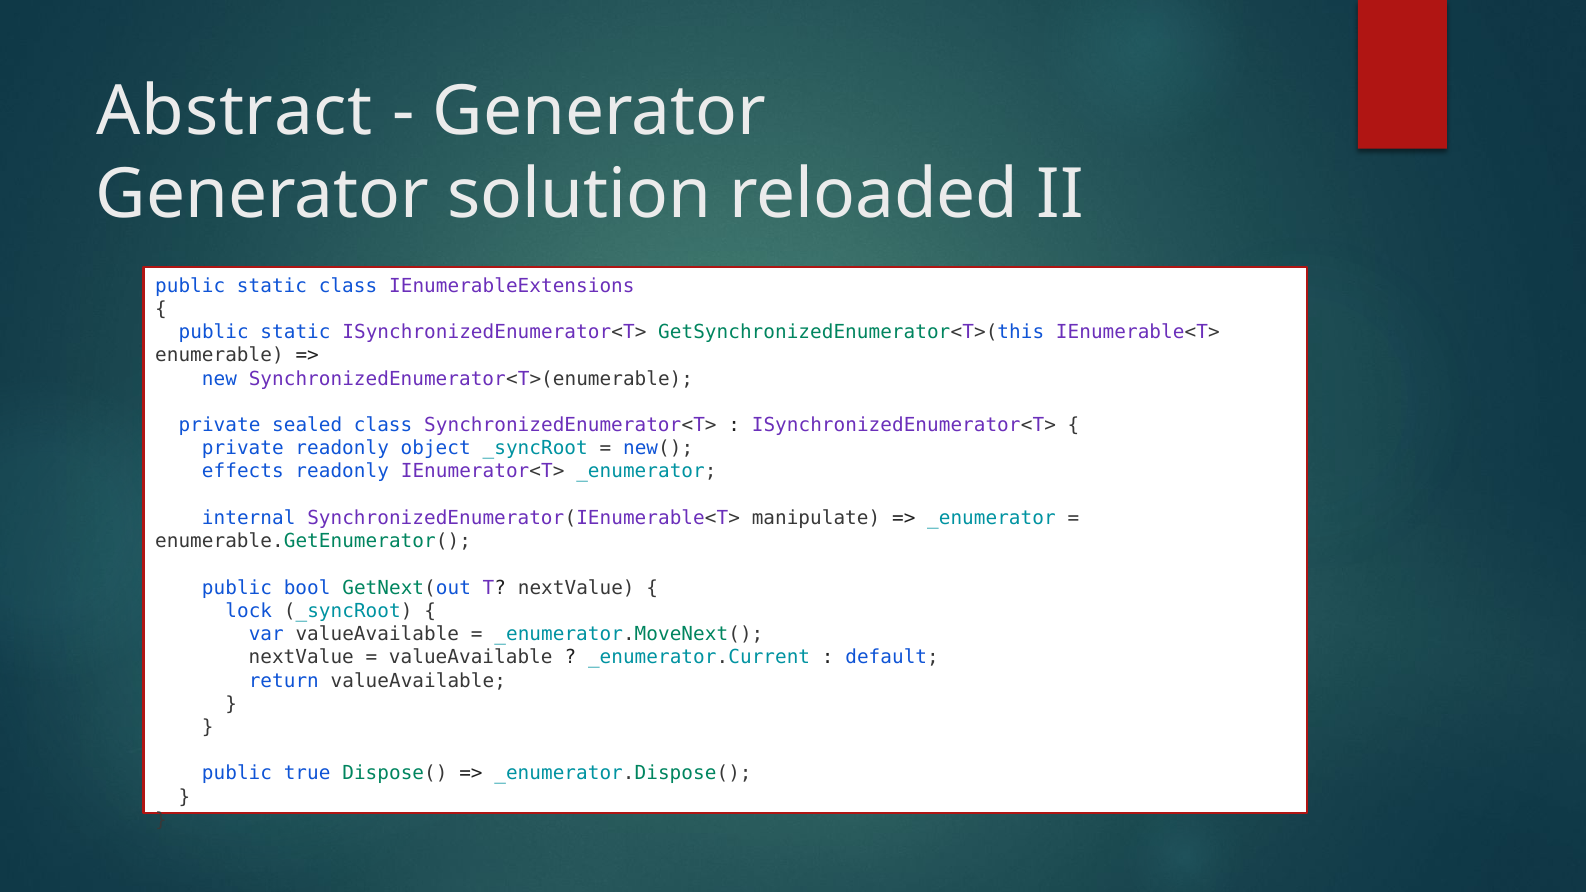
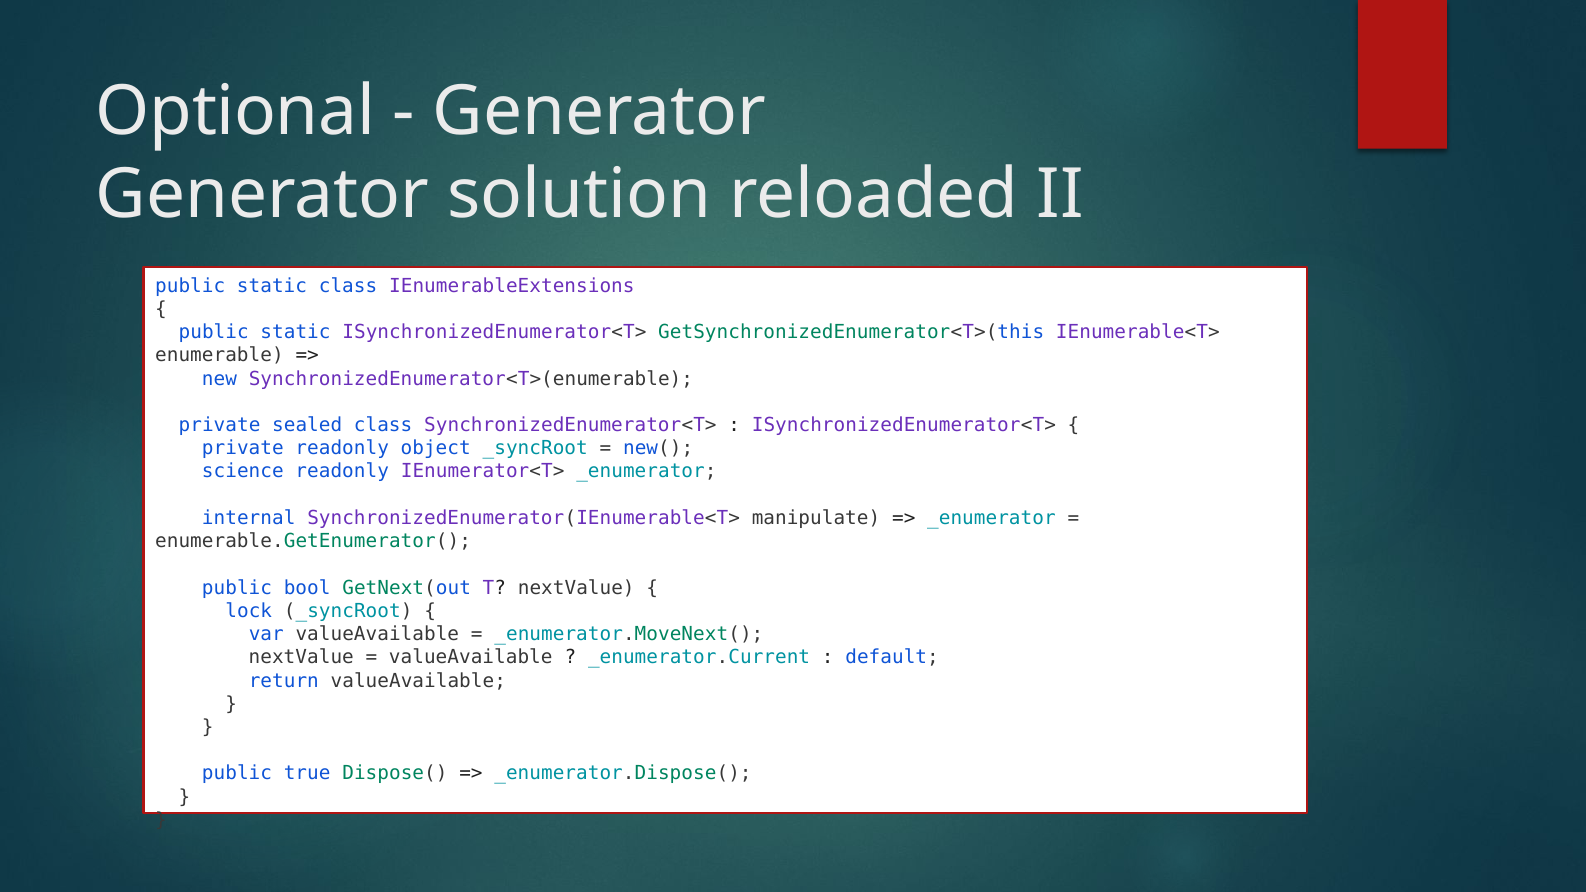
Abstract: Abstract -> Optional (235, 111)
effects: effects -> science (243, 472)
